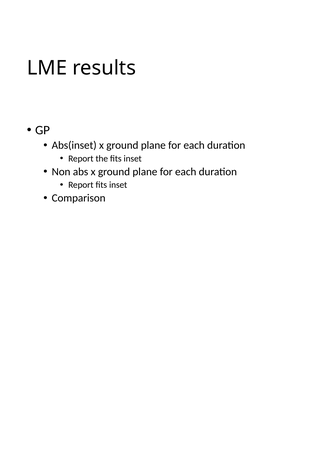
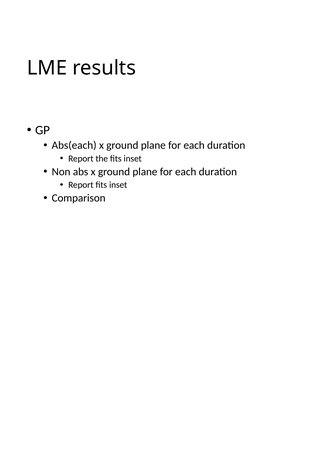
Abs(inset: Abs(inset -> Abs(each (74, 145)
